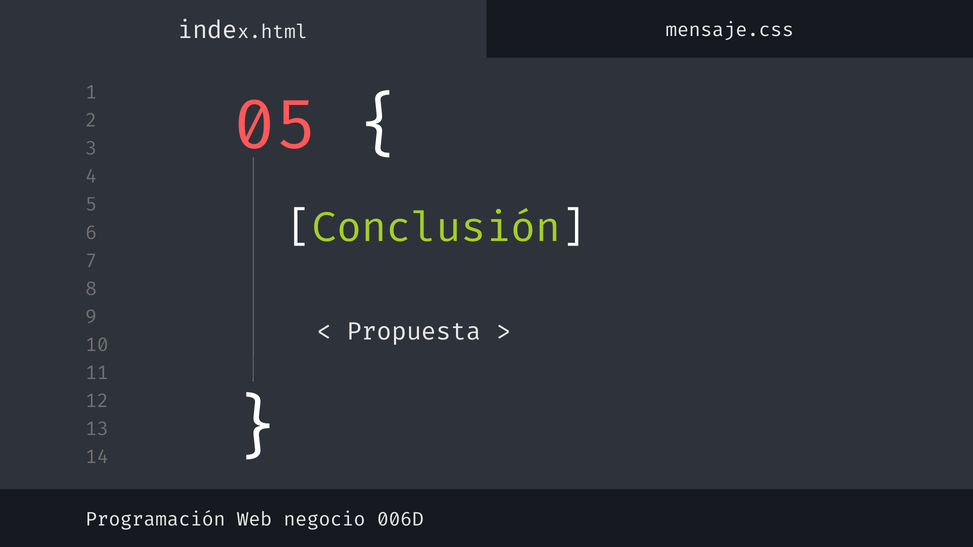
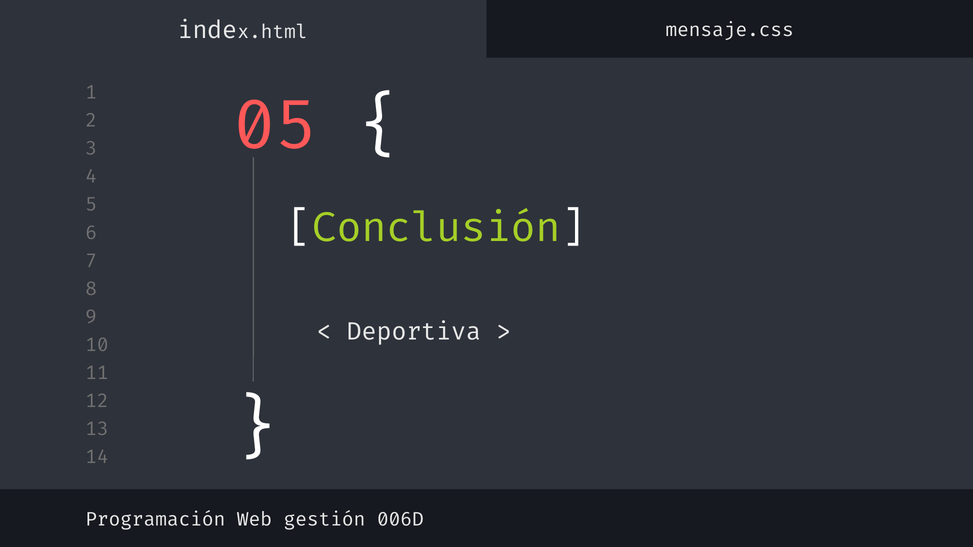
Propuesta: Propuesta -> Deportiva (414, 332)
negocio: negocio -> gestión (324, 520)
